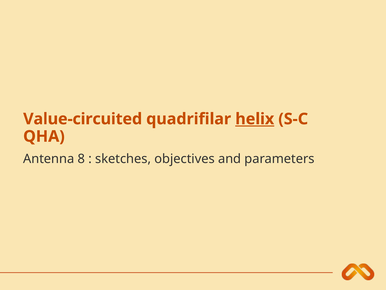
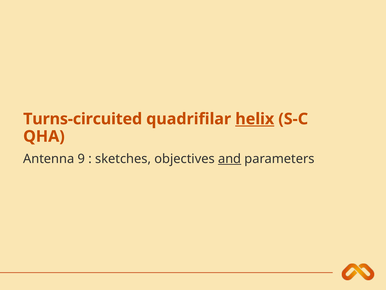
Value-circuited: Value-circuited -> Turns-circuited (83, 119)
8: 8 -> 9 (81, 159)
and underline: none -> present (230, 159)
